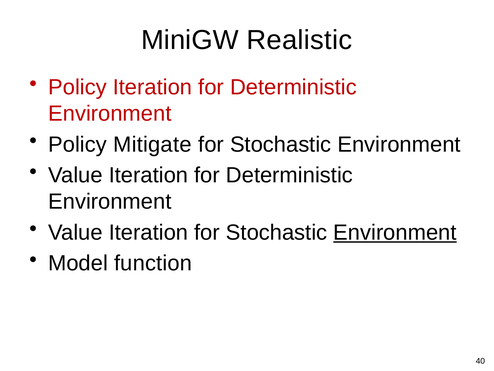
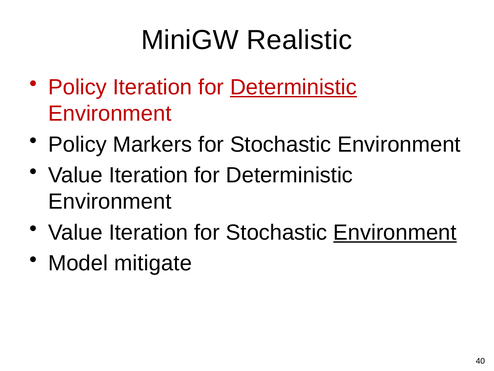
Deterministic underline: none -> present (293, 87)
Mitigate: Mitigate -> Markers (152, 144)
function: function -> mitigate (153, 263)
